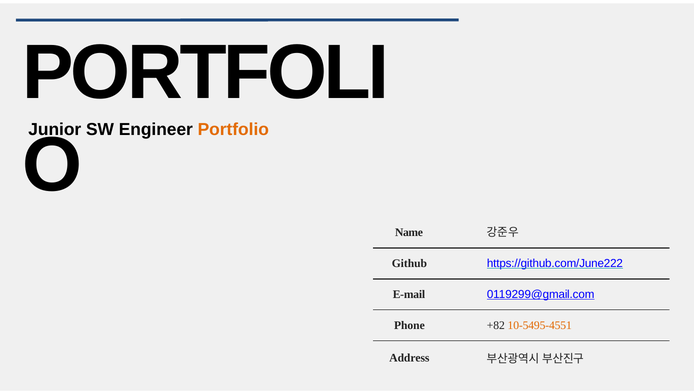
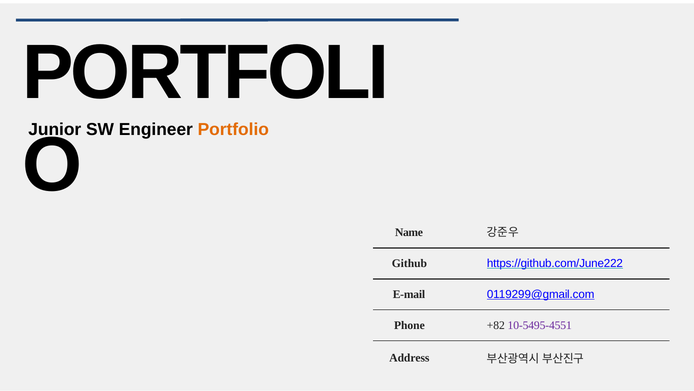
10-5495-4551 colour: orange -> purple (540, 325)
